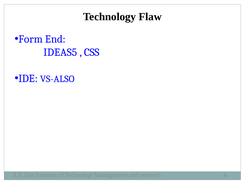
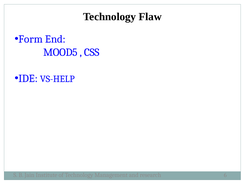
IDEAS5: IDEAS5 -> MOOD5 (60, 52)
VS-ALSO: VS-ALSO -> VS-HELP (57, 79)
